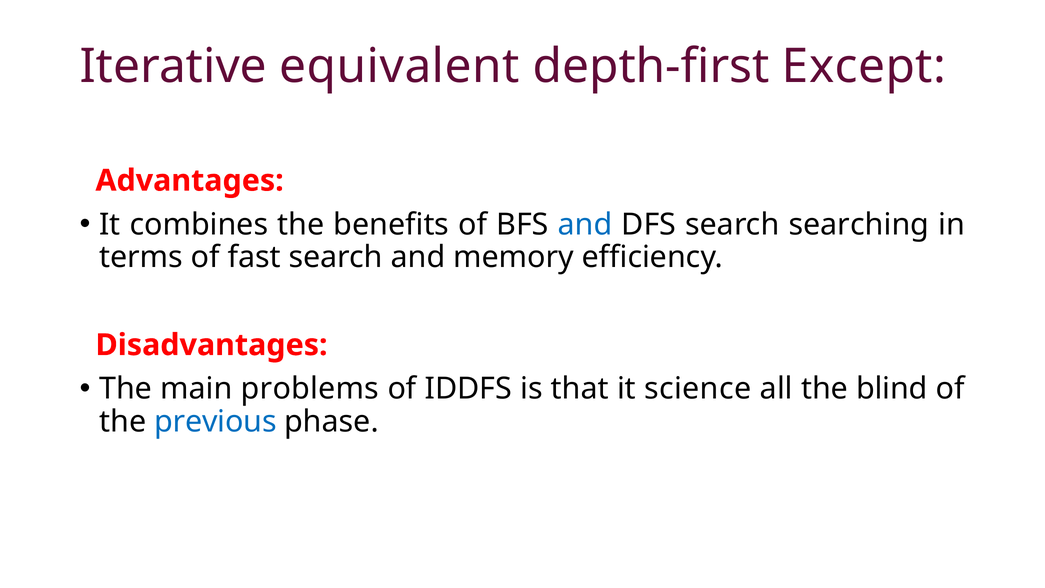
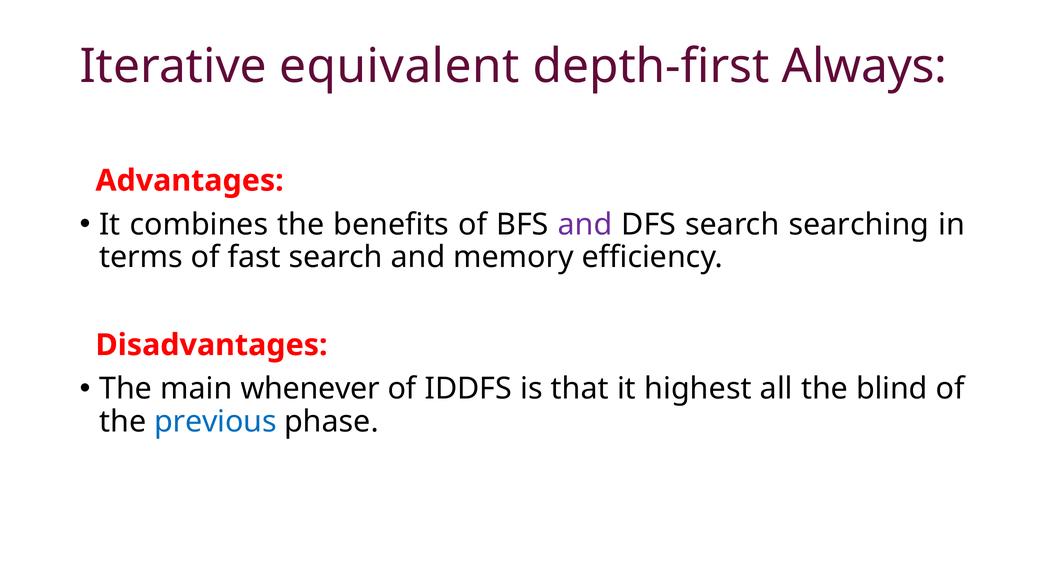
Except: Except -> Always (864, 67)
and colour: blue -> purple (585, 224)
problems: problems -> whenever (310, 389)
science: science -> highest (698, 389)
